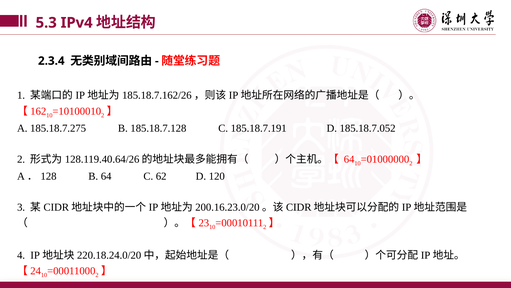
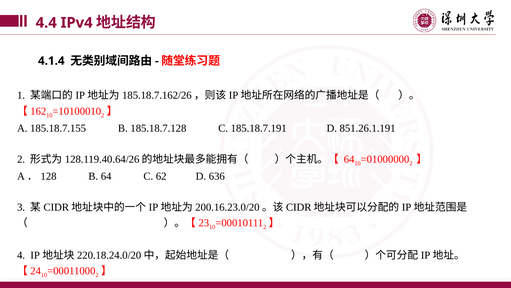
5.3: 5.3 -> 4.4 (46, 23)
2.3.4: 2.3.4 -> 4.1.4 (51, 61)
185.18.7.275: 185.18.7.275 -> 185.18.7.155 (58, 128)
185.18.7.052: 185.18.7.052 -> 851.26.1.191 (368, 128)
120: 120 -> 636 (217, 176)
